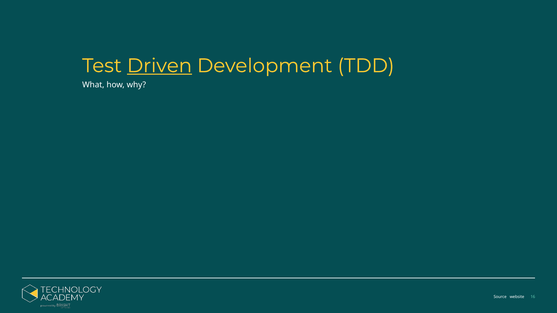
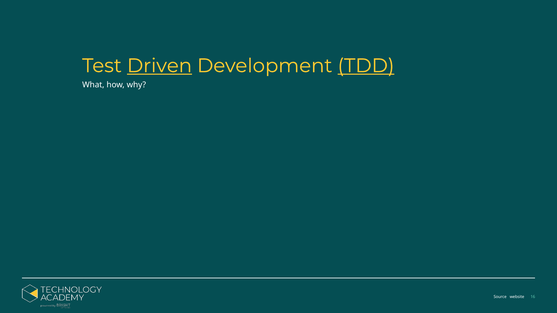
TDD underline: none -> present (366, 66)
